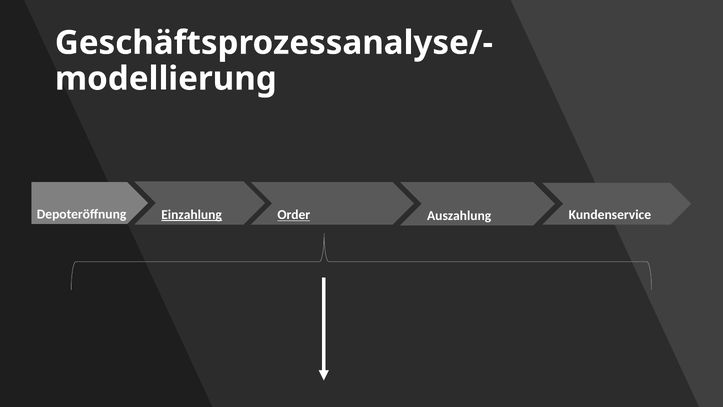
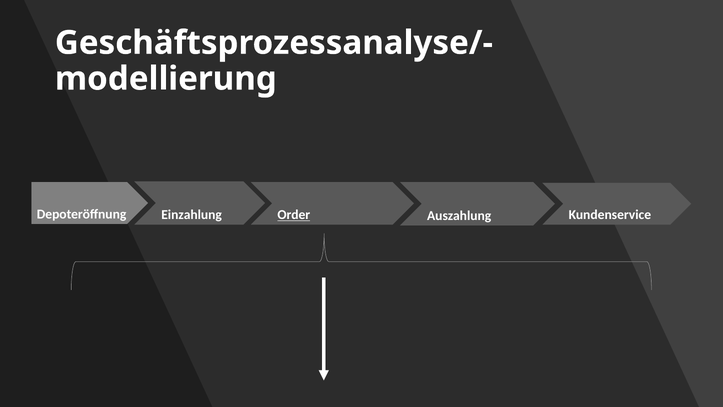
Einzahlung underline: present -> none (192, 215)
